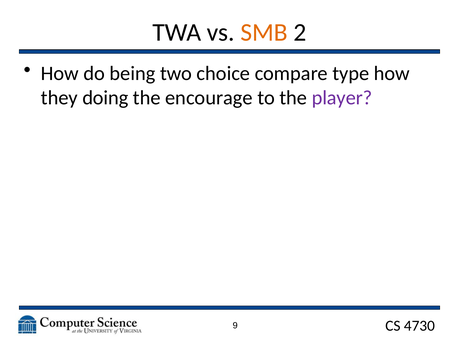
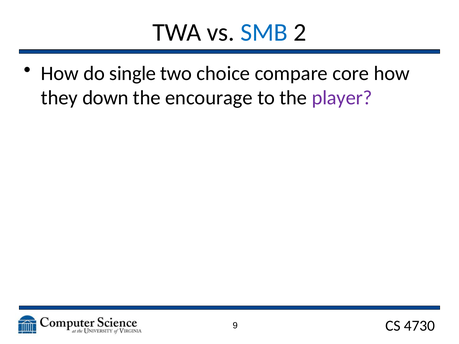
SMB colour: orange -> blue (264, 32)
being: being -> single (133, 73)
type: type -> core (351, 73)
doing: doing -> down (105, 98)
